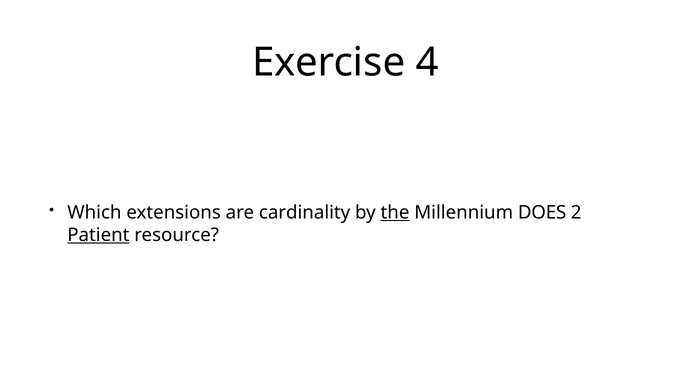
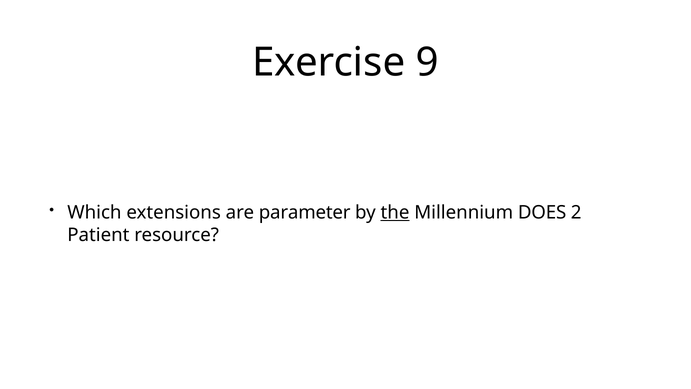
4: 4 -> 9 (427, 62)
cardinality: cardinality -> parameter (305, 212)
Patient underline: present -> none (98, 235)
